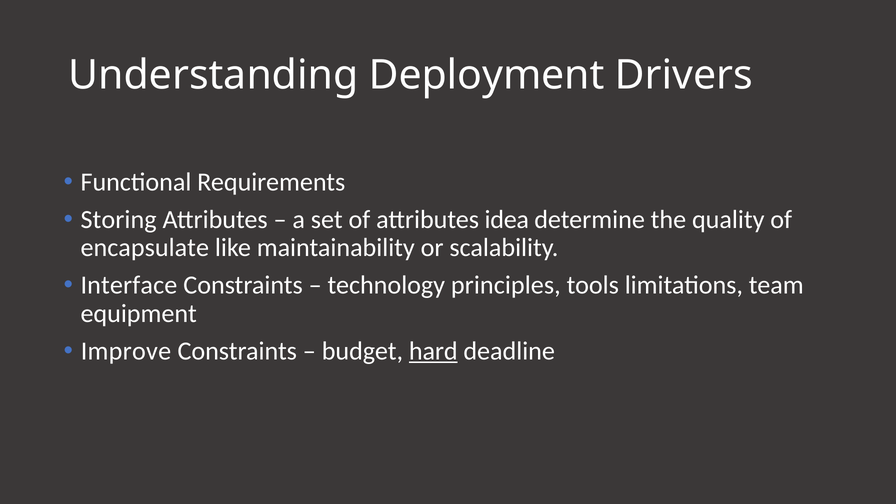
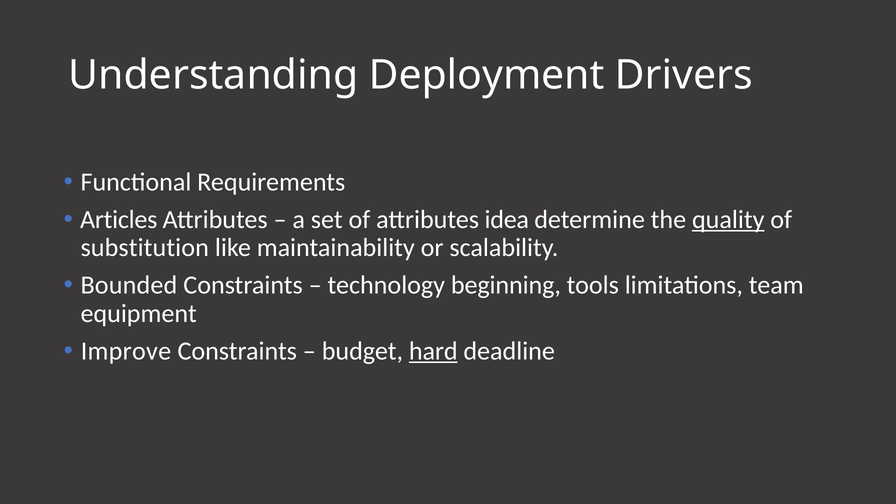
Storing: Storing -> Articles (119, 220)
quality underline: none -> present (728, 220)
encapsulate: encapsulate -> substitution (145, 248)
Interface: Interface -> Bounded (129, 285)
principles: principles -> beginning (506, 285)
